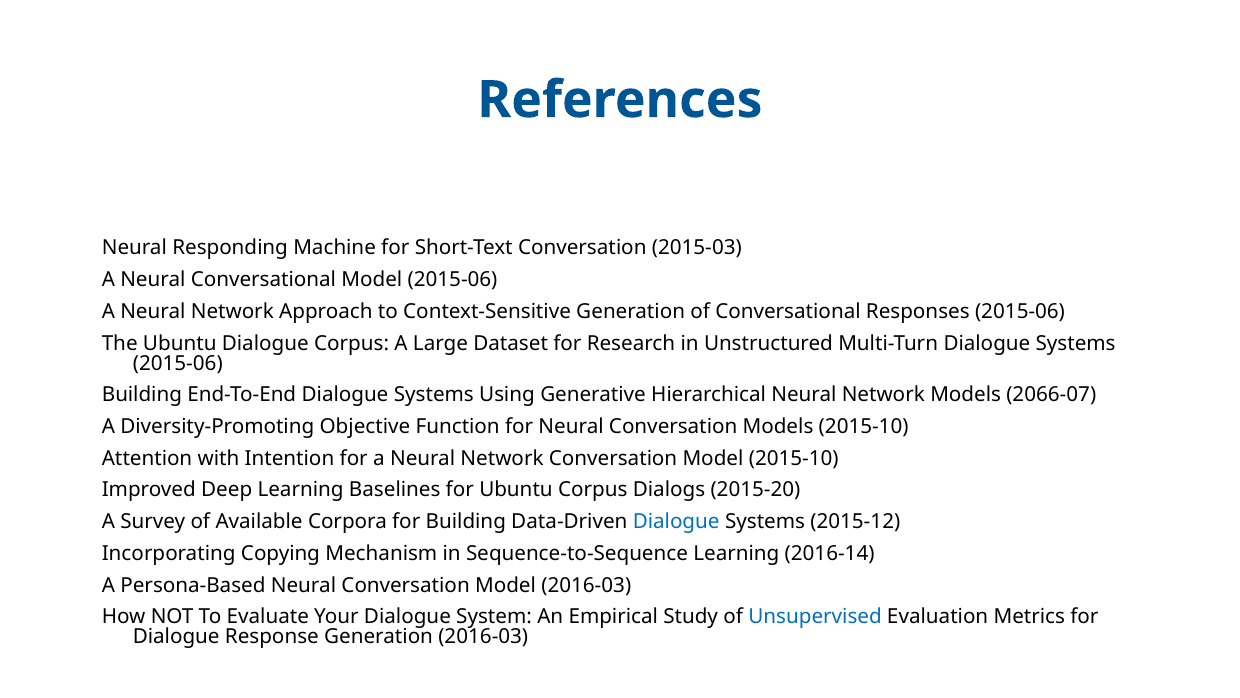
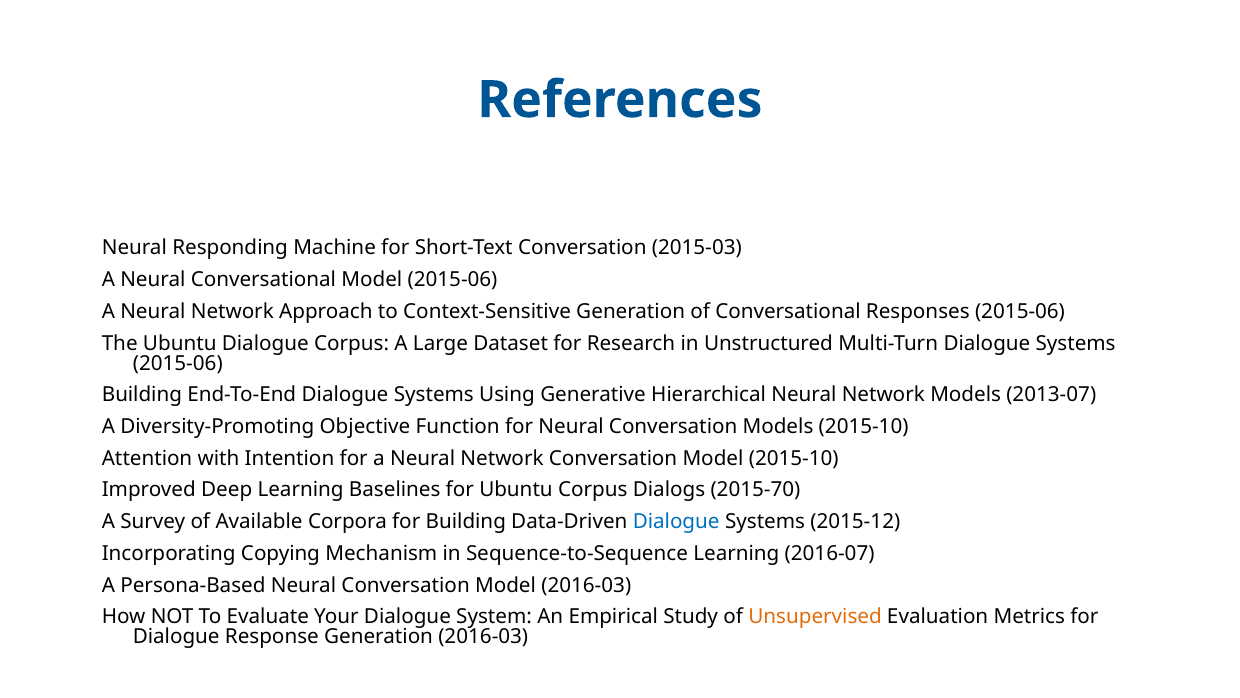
2066-07: 2066-07 -> 2013-07 (1051, 395)
2015-20: 2015-20 -> 2015-70 (755, 490)
2016-14: 2016-14 -> 2016-07 (830, 553)
Unsupervised colour: blue -> orange (815, 617)
